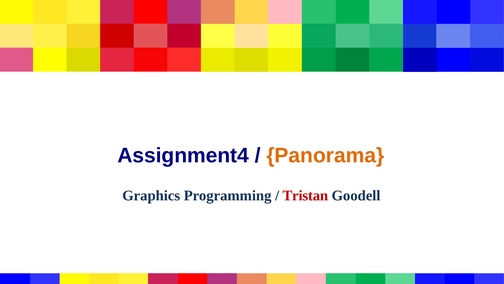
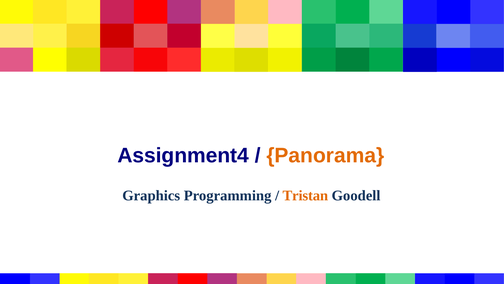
Tristan colour: red -> orange (305, 195)
